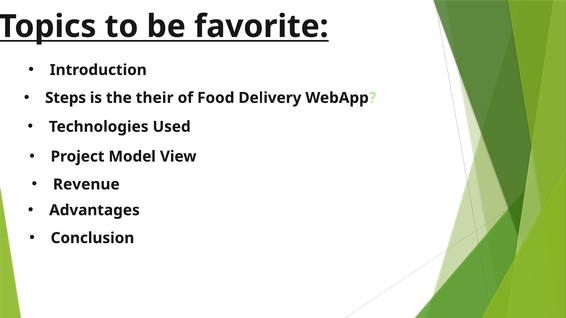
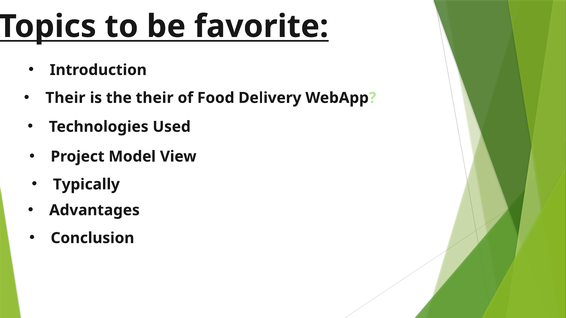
Steps: Steps -> Their (65, 98)
Revenue: Revenue -> Typically (86, 185)
